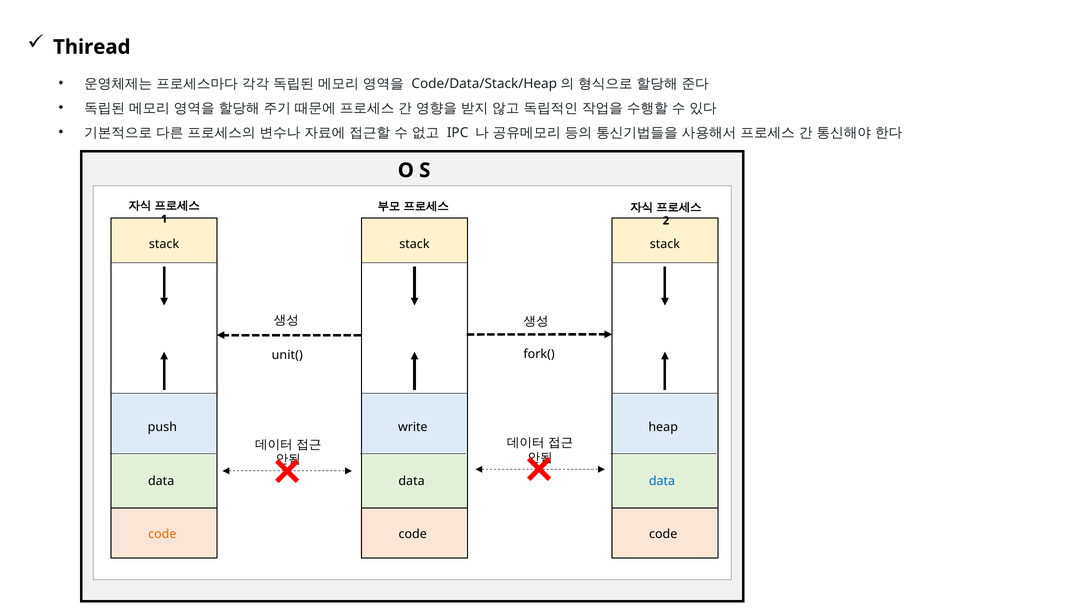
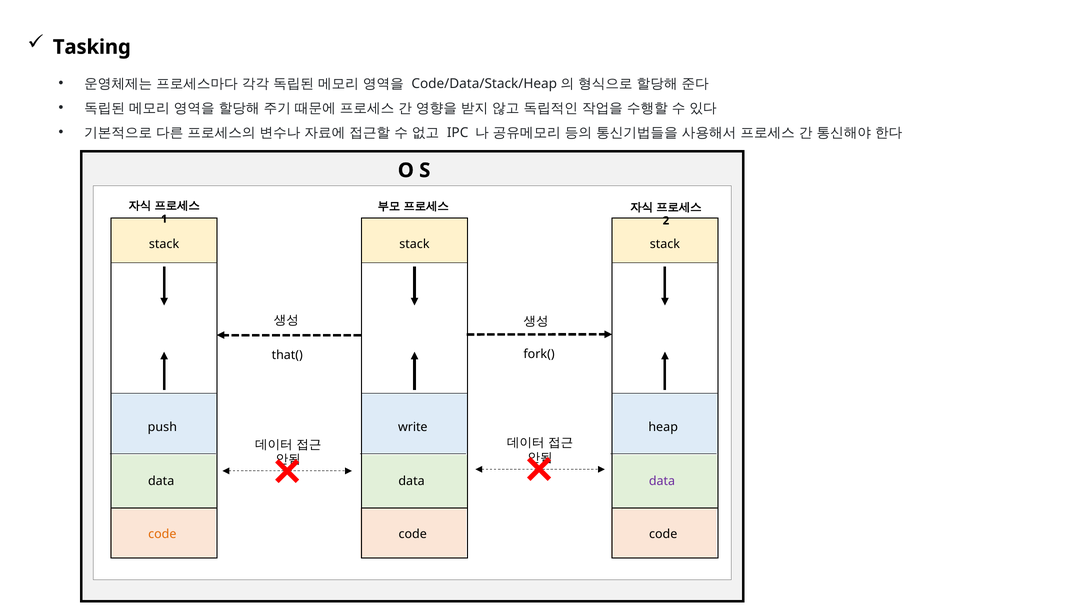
Thiread: Thiread -> Tasking (92, 47)
unit(: unit( -> that( (287, 355)
data colour: blue -> purple (662, 481)
